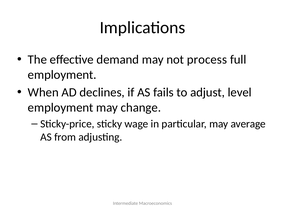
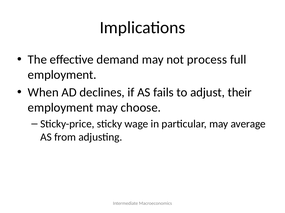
level: level -> their (240, 93)
change: change -> choose (141, 108)
